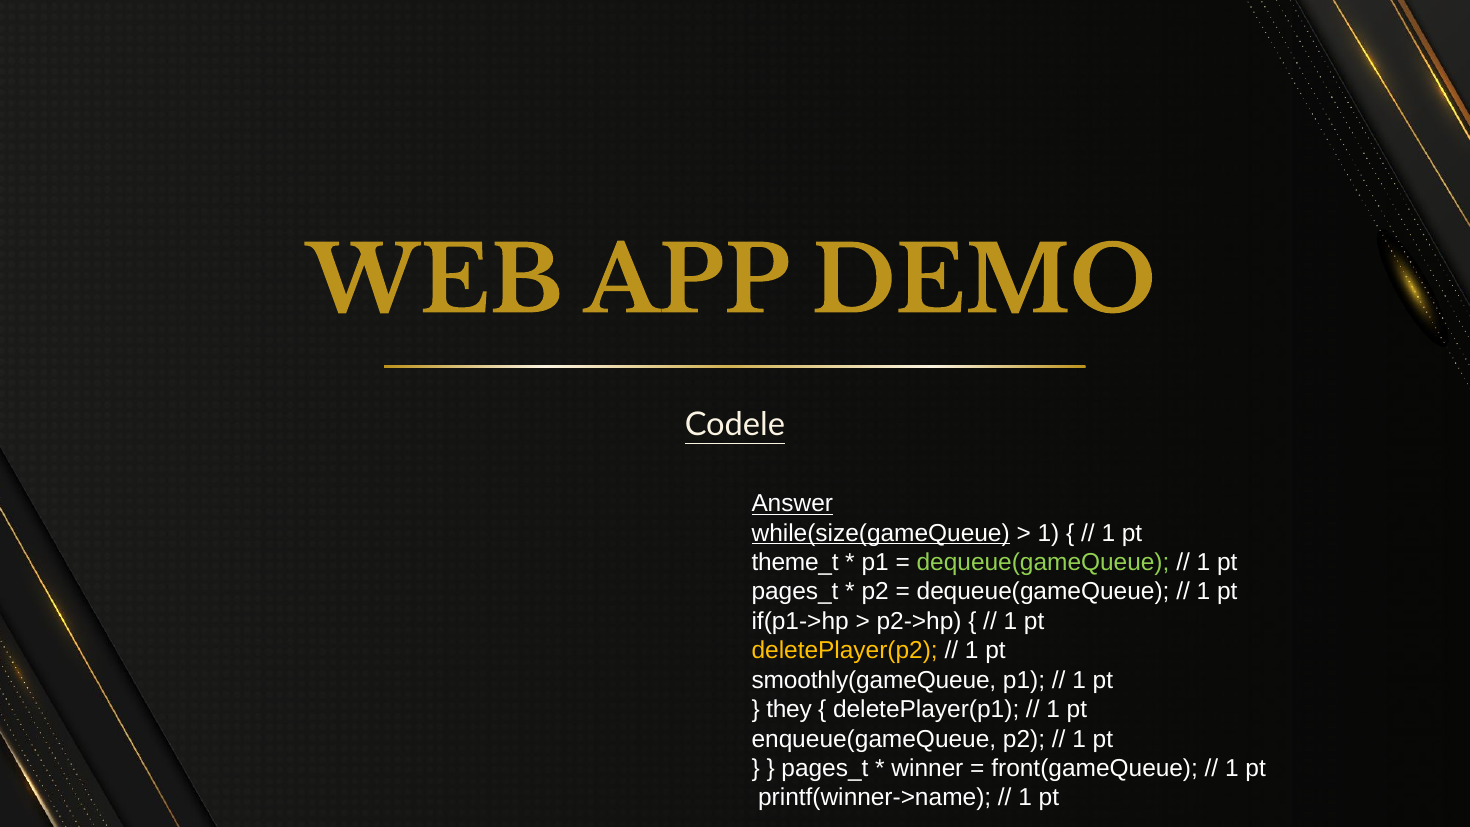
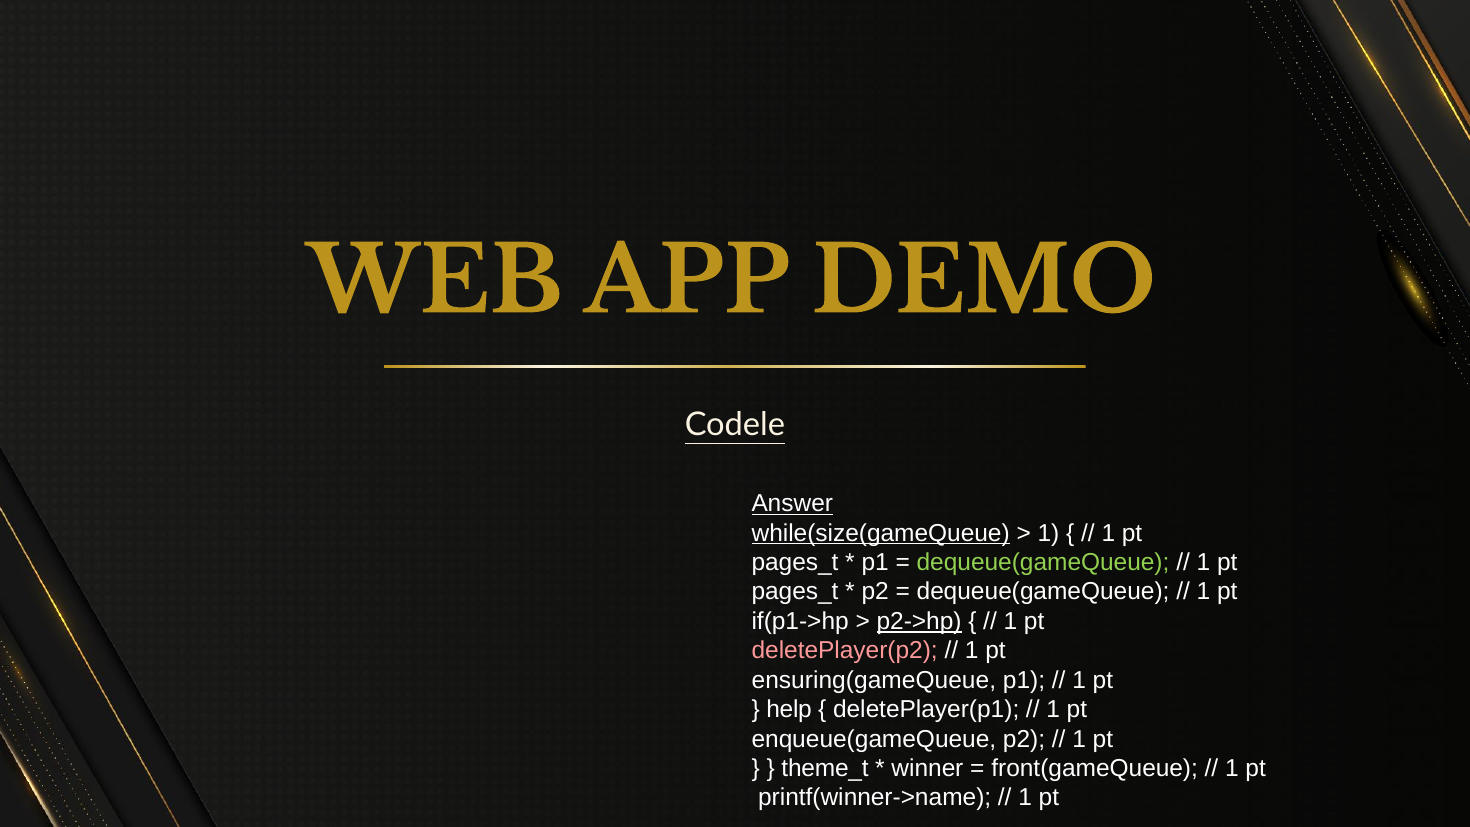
theme_t: theme_t -> pages_t (795, 562)
p2->hp underline: none -> present (919, 621)
deletePlayer(p2 colour: yellow -> pink (845, 651)
smoothly(gameQueue: smoothly(gameQueue -> ensuring(gameQueue (874, 680)
they: they -> help (789, 709)
pages_t: pages_t -> theme_t (825, 768)
